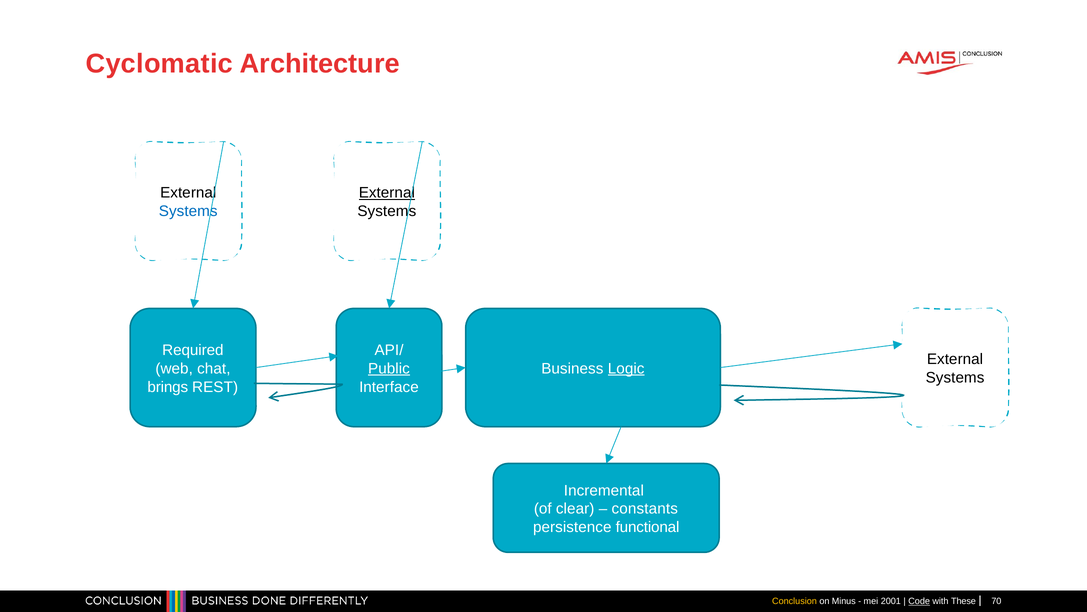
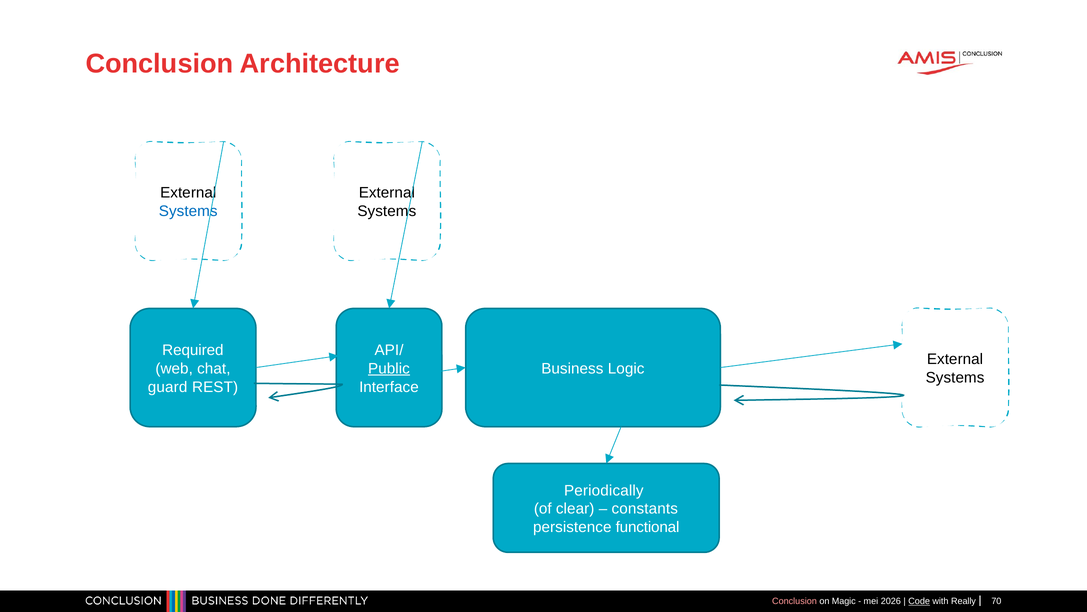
Cyclomatic: Cyclomatic -> Conclusion (159, 63)
External underline: present -> none (387, 193)
Logic underline: present -> none (626, 368)
brings: brings -> guard (168, 387)
Incremental: Incremental -> Periodically (604, 490)
Conclusion colour: yellow -> pink (794, 601)
Minus: Minus -> Magic (844, 601)
2001: 2001 -> 2026 (891, 601)
These: These -> Really (963, 601)
